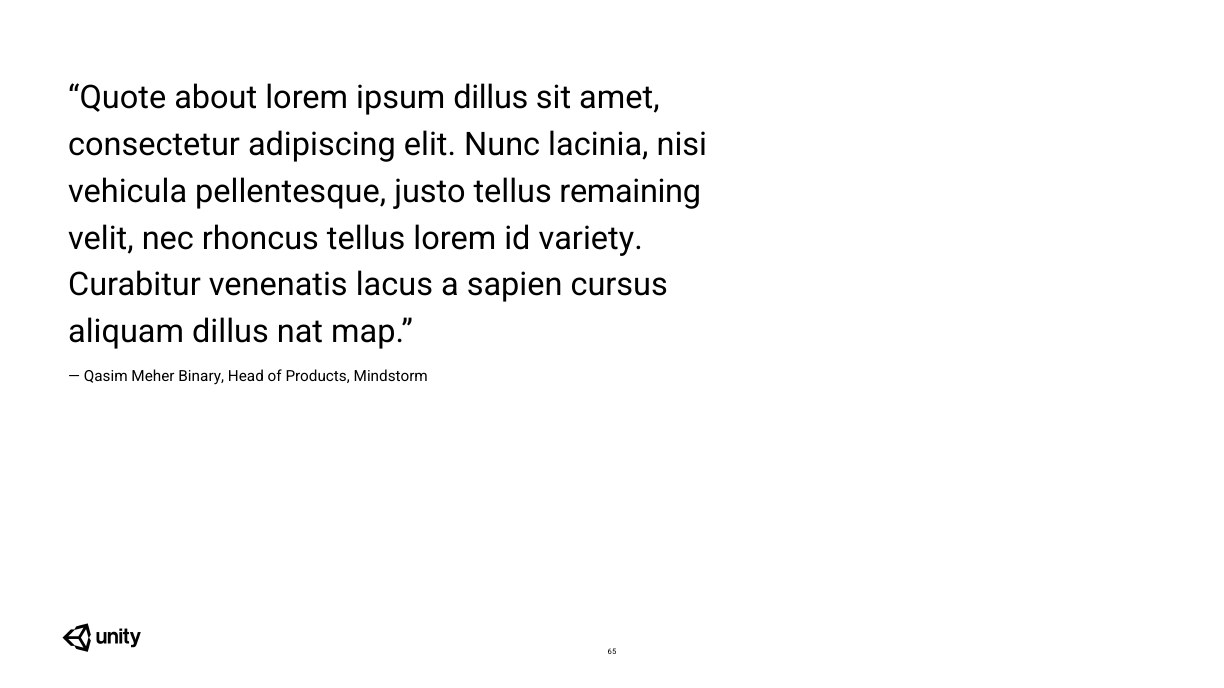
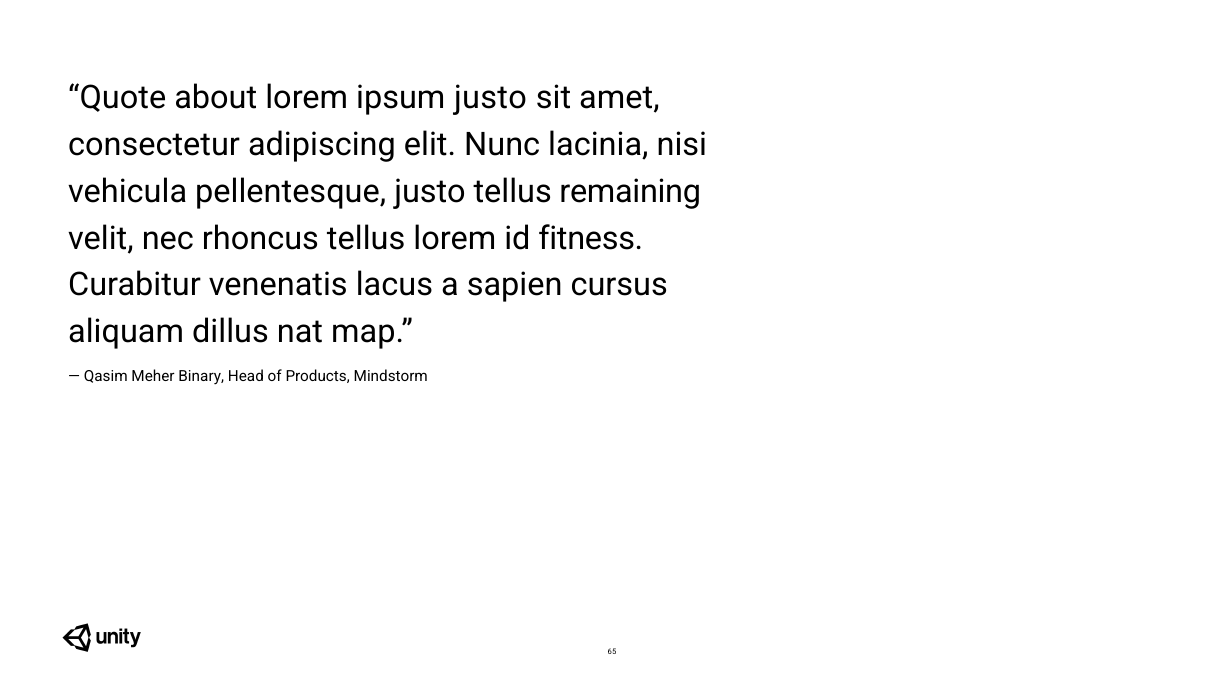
ipsum dillus: dillus -> justo (491, 98)
variety: variety -> fitness (591, 239)
